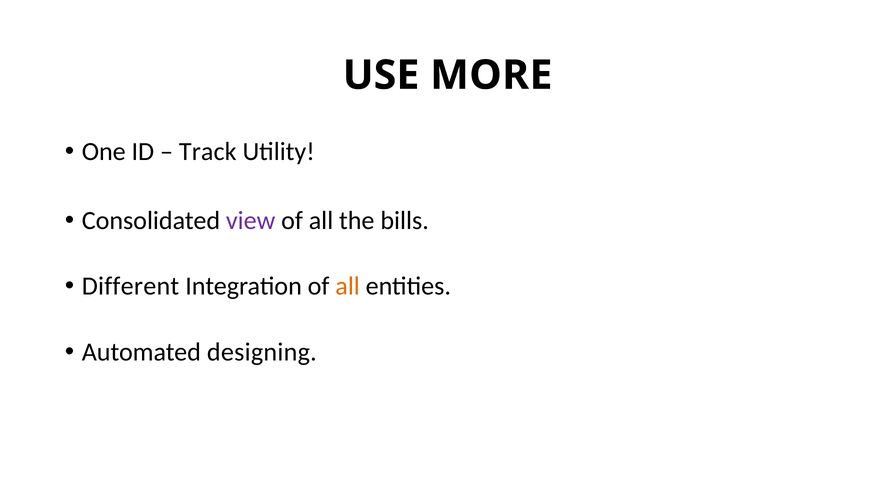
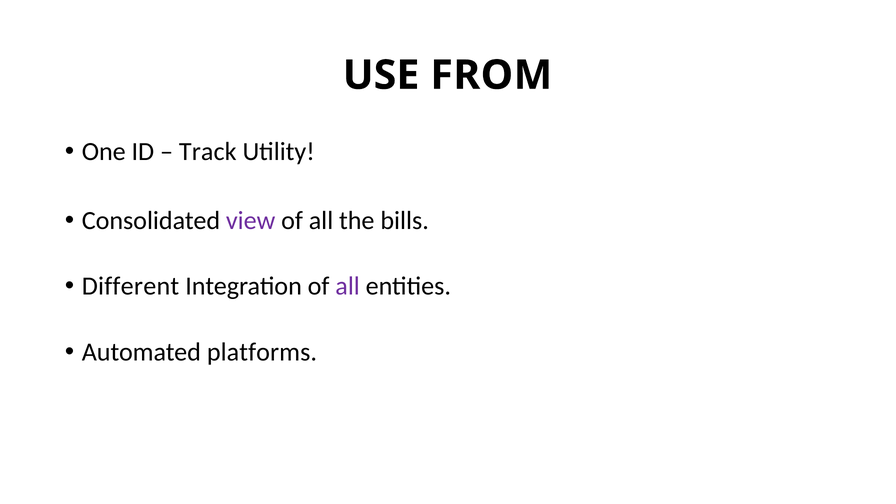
MORE: MORE -> FROM (491, 75)
all colour: orange -> purple (348, 286)
designing: designing -> platforms (262, 352)
